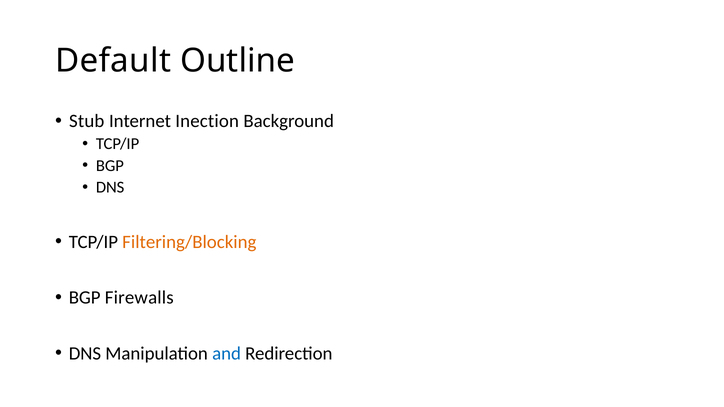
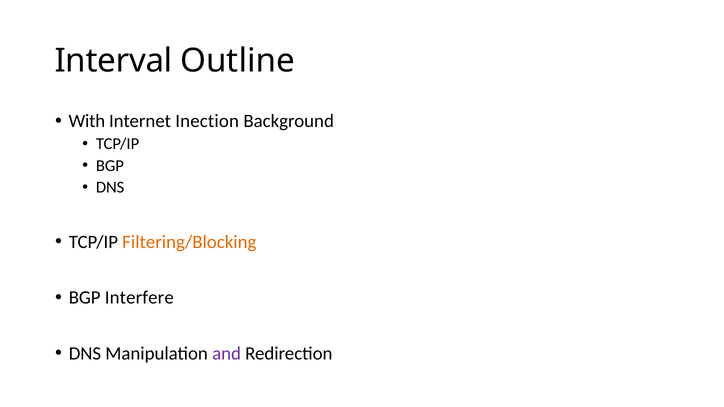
Default: Default -> Interval (113, 61)
Stub: Stub -> With (87, 121)
Firewalls: Firewalls -> Interfere (139, 298)
and colour: blue -> purple (227, 354)
